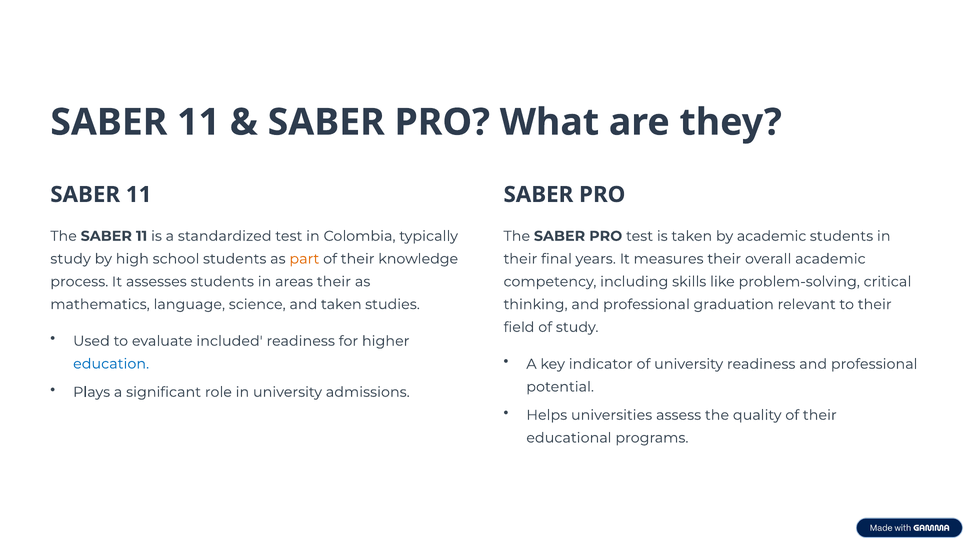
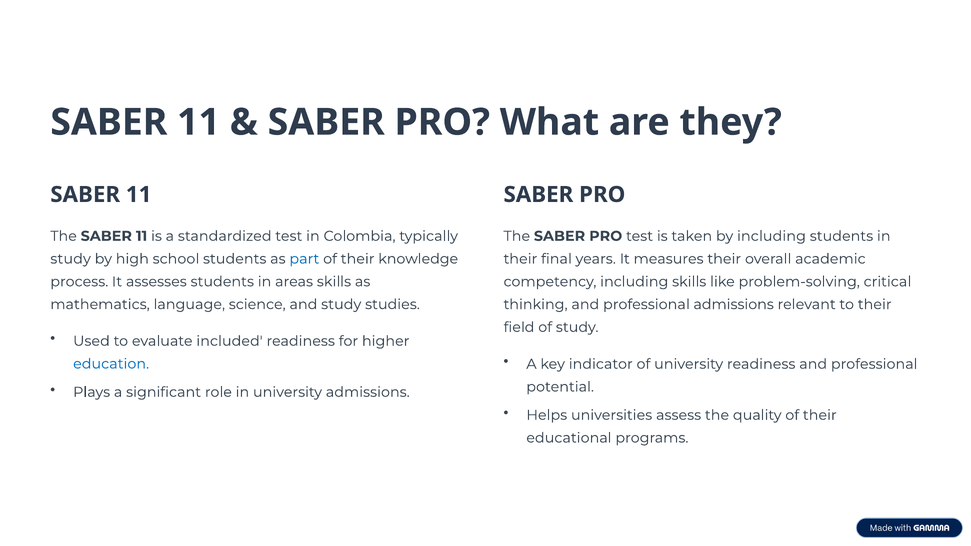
by academic: academic -> including (771, 236)
part colour: orange -> blue (304, 259)
areas their: their -> skills (334, 282)
and taken: taken -> study (341, 304)
professional graduation: graduation -> admissions (734, 305)
